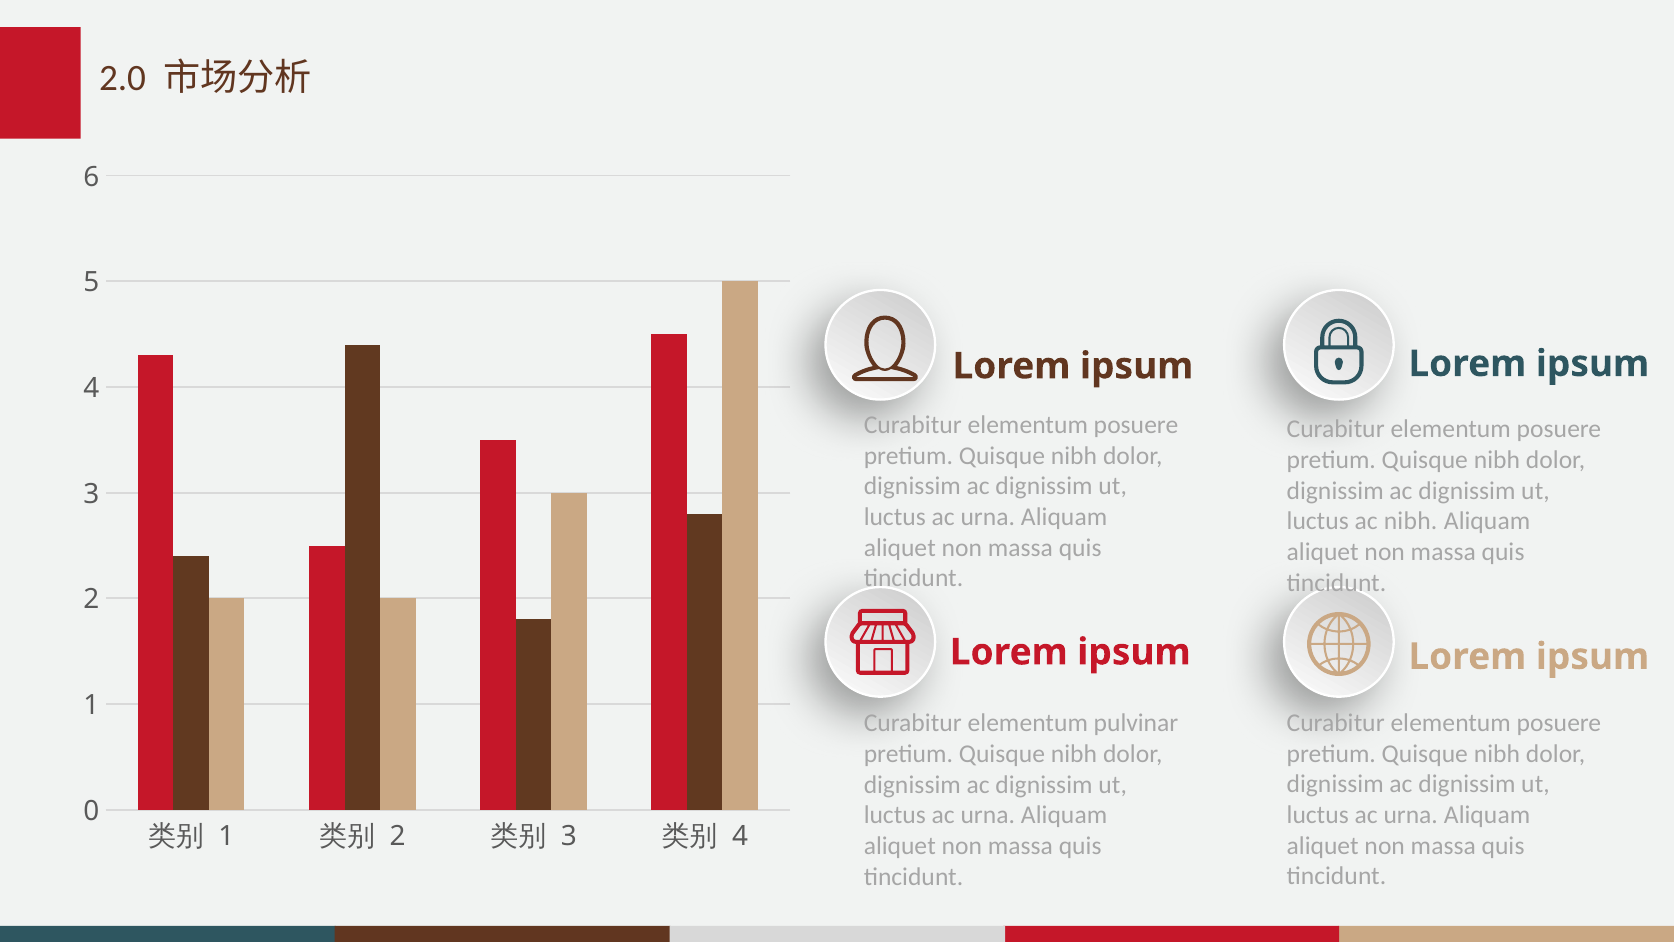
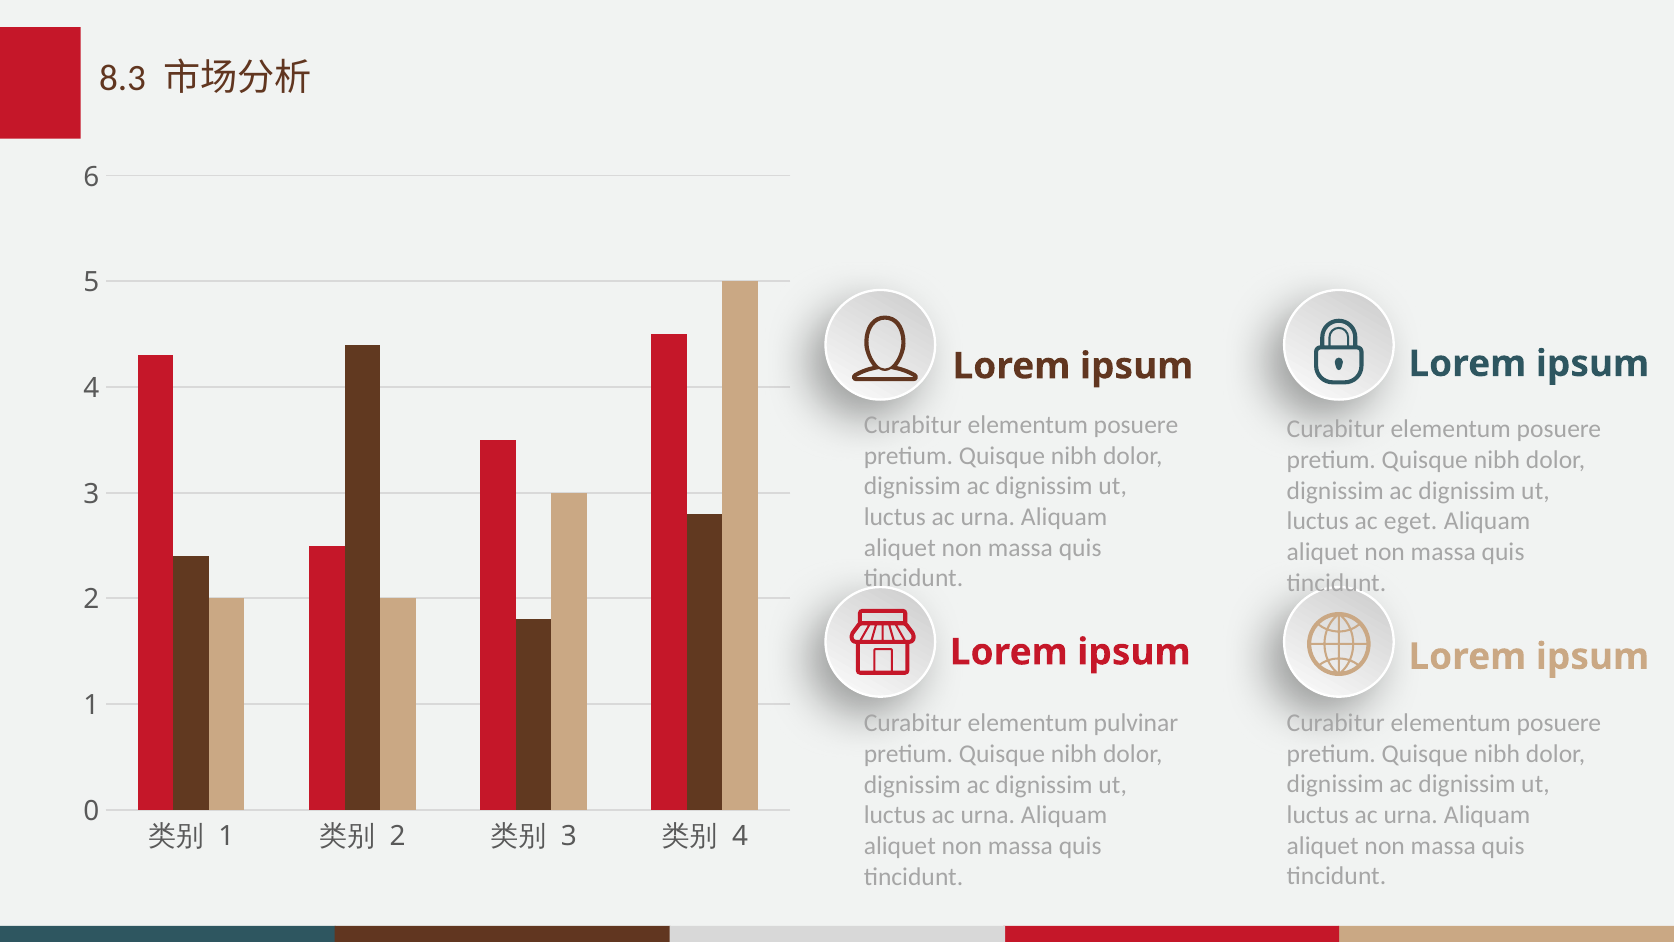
2.0: 2.0 -> 8.3 (122, 78)
ac nibh: nibh -> eget (1411, 521)
